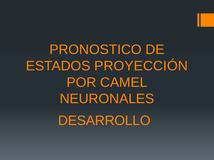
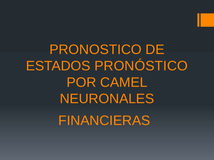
PROYECCIÓN: PROYECCIÓN -> PRONÓSTICO (141, 66)
DESARROLLO: DESARROLLO -> FINANCIERAS (104, 121)
